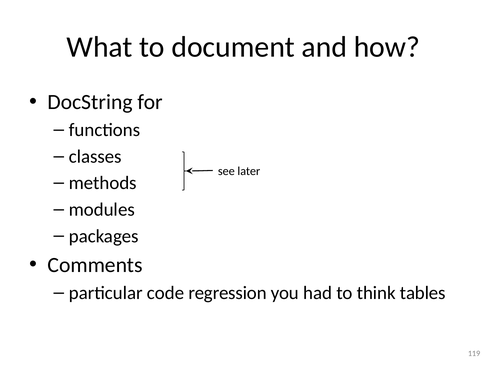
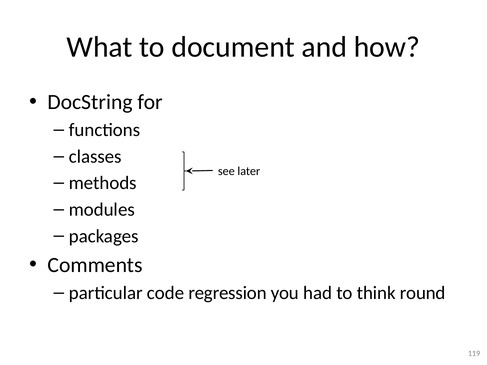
tables: tables -> round (423, 293)
